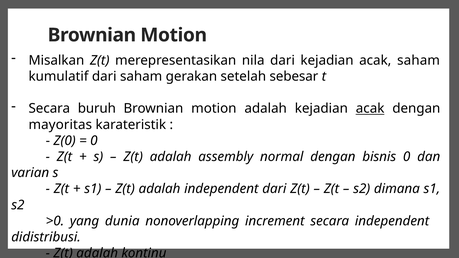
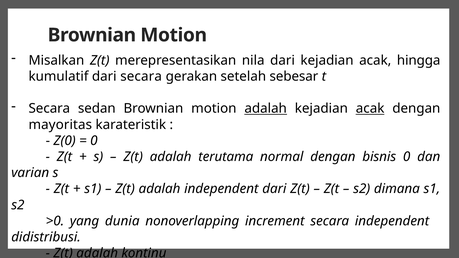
acak saham: saham -> hingga (419, 60)
dari saham: saham -> secara (141, 77)
buruh: buruh -> sedan (97, 109)
adalah underline: none -> present (266, 109)
assembly: assembly -> terutama (226, 157)
